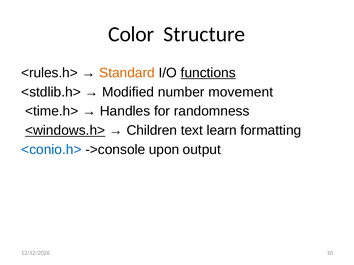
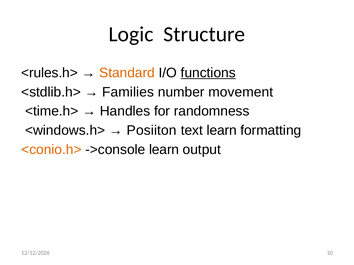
Color: Color -> Logic (131, 34)
Modified: Modified -> Families (128, 92)
<windows.h> underline: present -> none (65, 131)
Children: Children -> Posiiton (152, 131)
<conio.h> colour: blue -> orange (51, 150)
->console upon: upon -> learn (164, 150)
